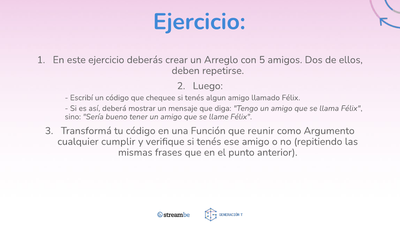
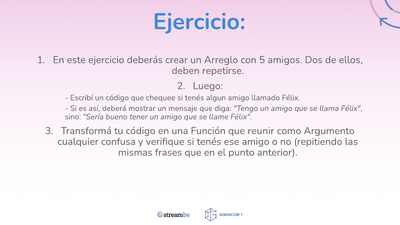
cumplir: cumplir -> confusa (118, 142)
